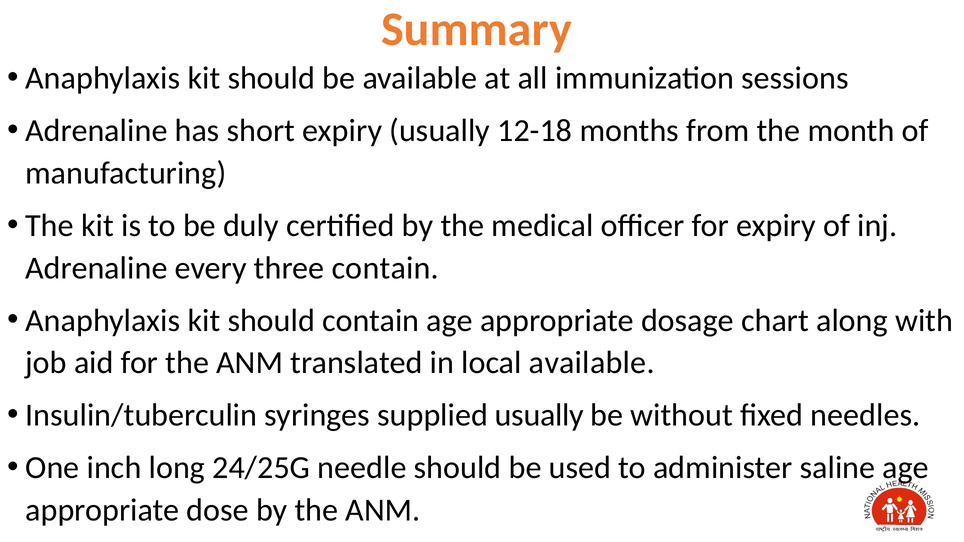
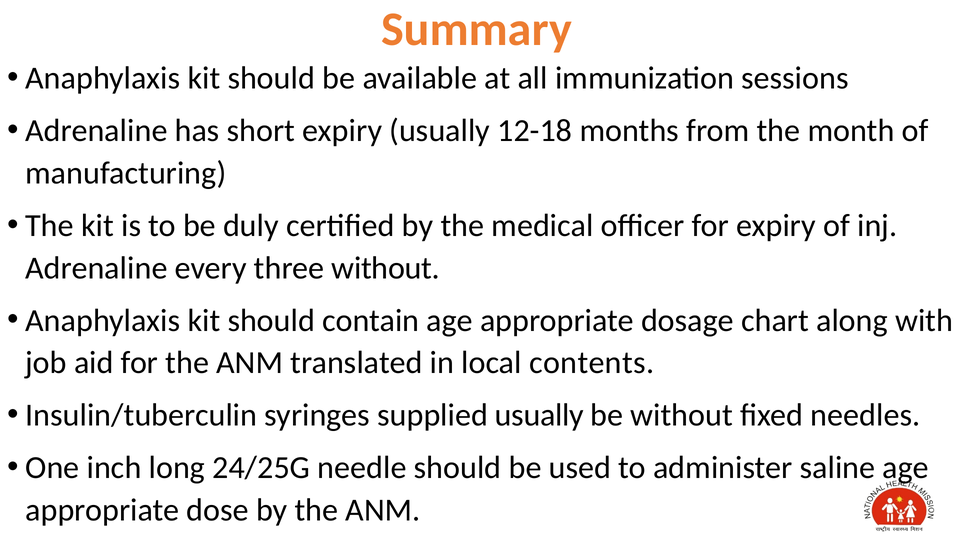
three contain: contain -> without (386, 268)
local available: available -> contents (592, 363)
